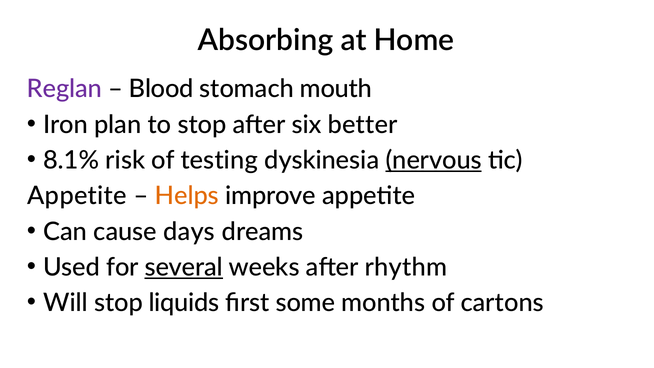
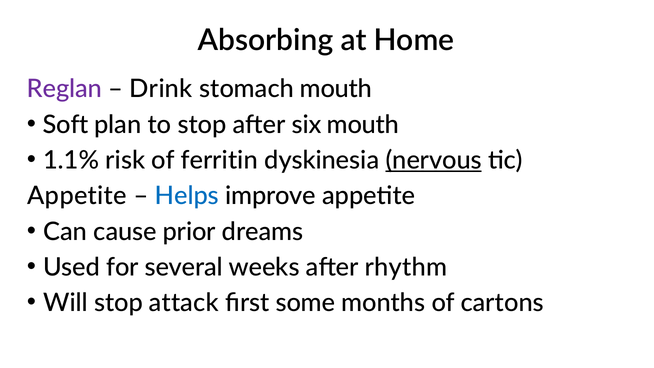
Blood: Blood -> Drink (161, 89)
Iron: Iron -> Soft (66, 125)
six better: better -> mouth (363, 125)
8.1%: 8.1% -> 1.1% (71, 160)
testing: testing -> ferritin (219, 160)
Helps colour: orange -> blue (187, 196)
days: days -> prior (189, 232)
several underline: present -> none (184, 267)
liquids: liquids -> attack (184, 303)
